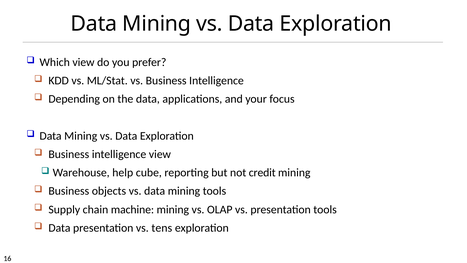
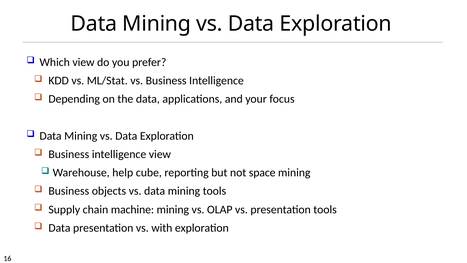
credit: credit -> space (262, 172)
tens: tens -> with (162, 228)
